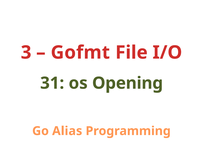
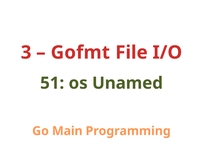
31: 31 -> 51 (52, 83)
Opening: Opening -> Unamed (127, 83)
Alias: Alias -> Main (67, 131)
